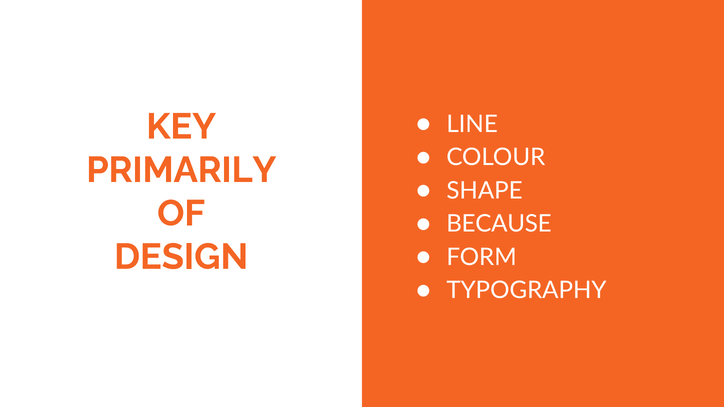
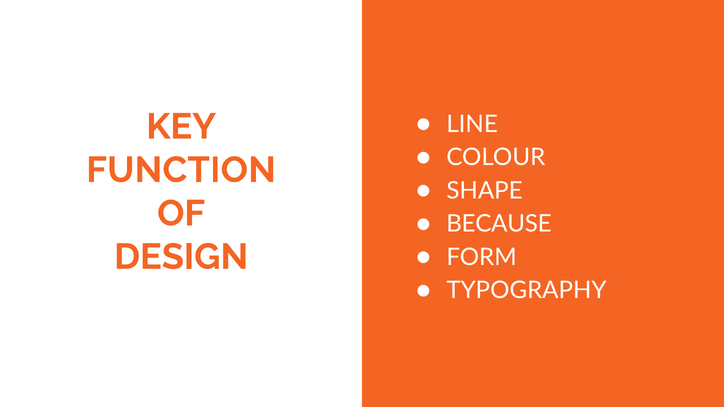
PRIMARILY: PRIMARILY -> FUNCTION (181, 170)
